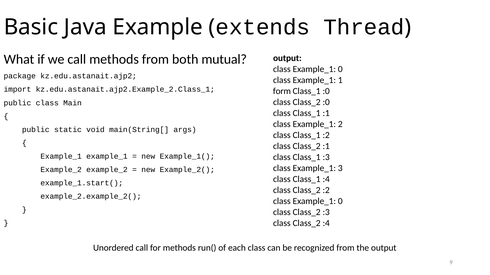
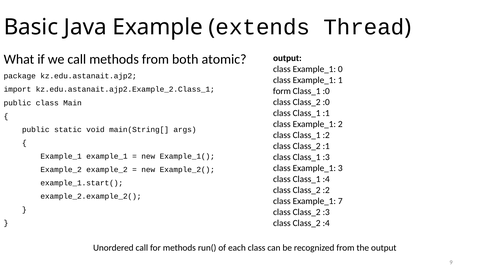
mutual: mutual -> atomic (224, 60)
0: 0 -> 7 (340, 202)
